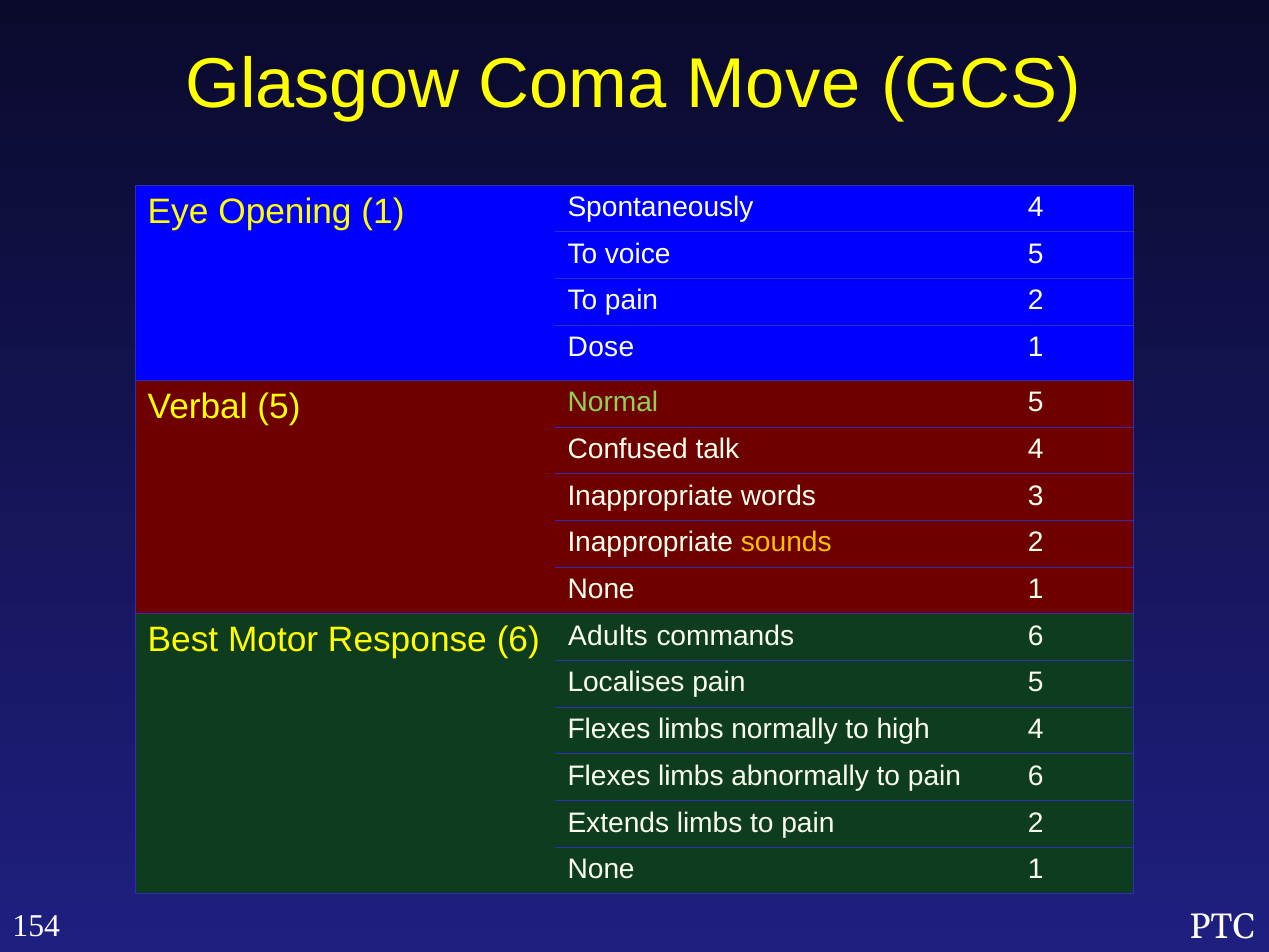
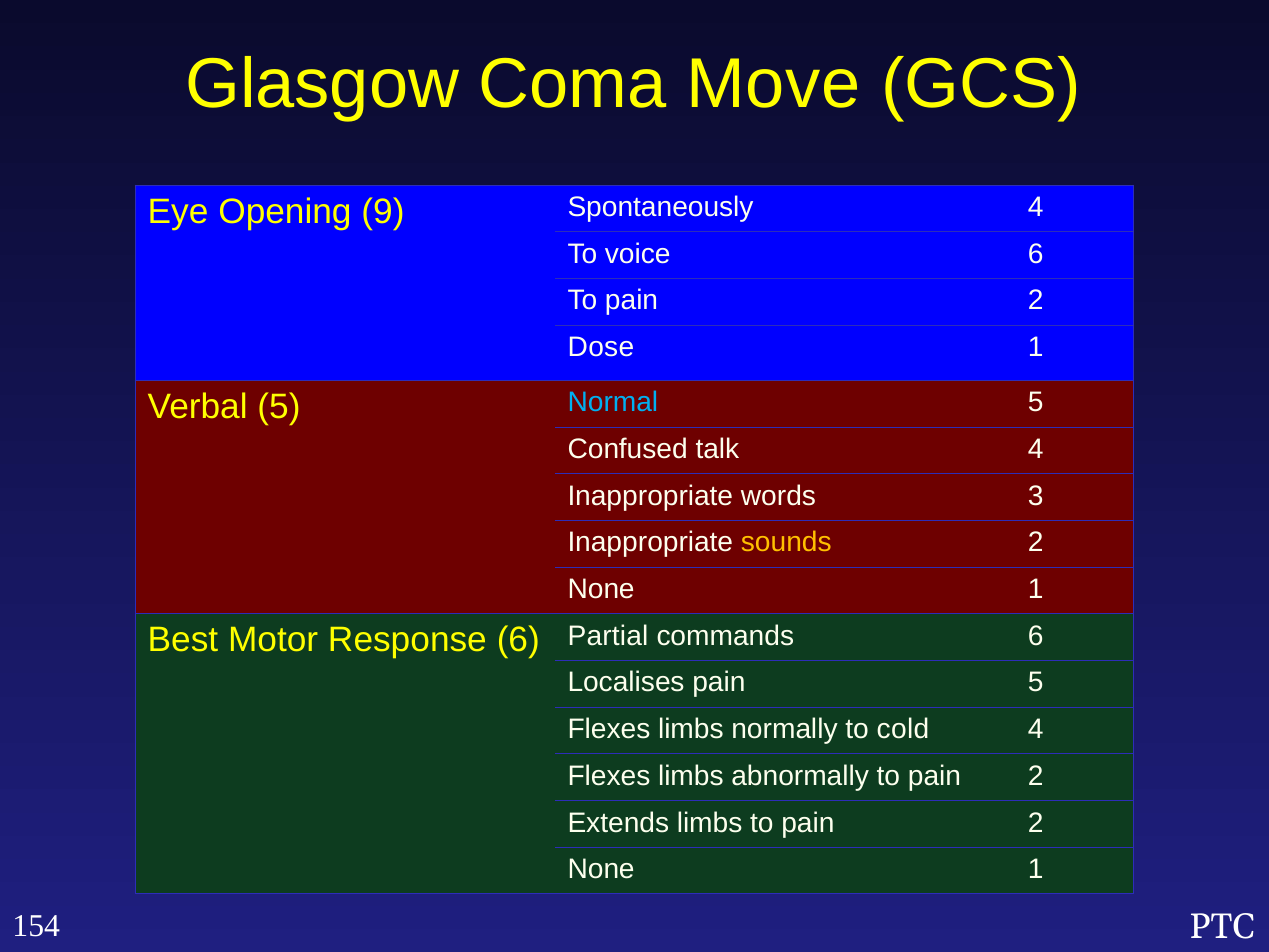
Opening 1: 1 -> 9 (383, 211)
voice 5: 5 -> 6 (1036, 254)
Normal colour: light green -> light blue (613, 403)
Adults: Adults -> Partial (608, 636)
high: high -> cold (903, 729)
abnormally to pain 6: 6 -> 2 (1036, 776)
